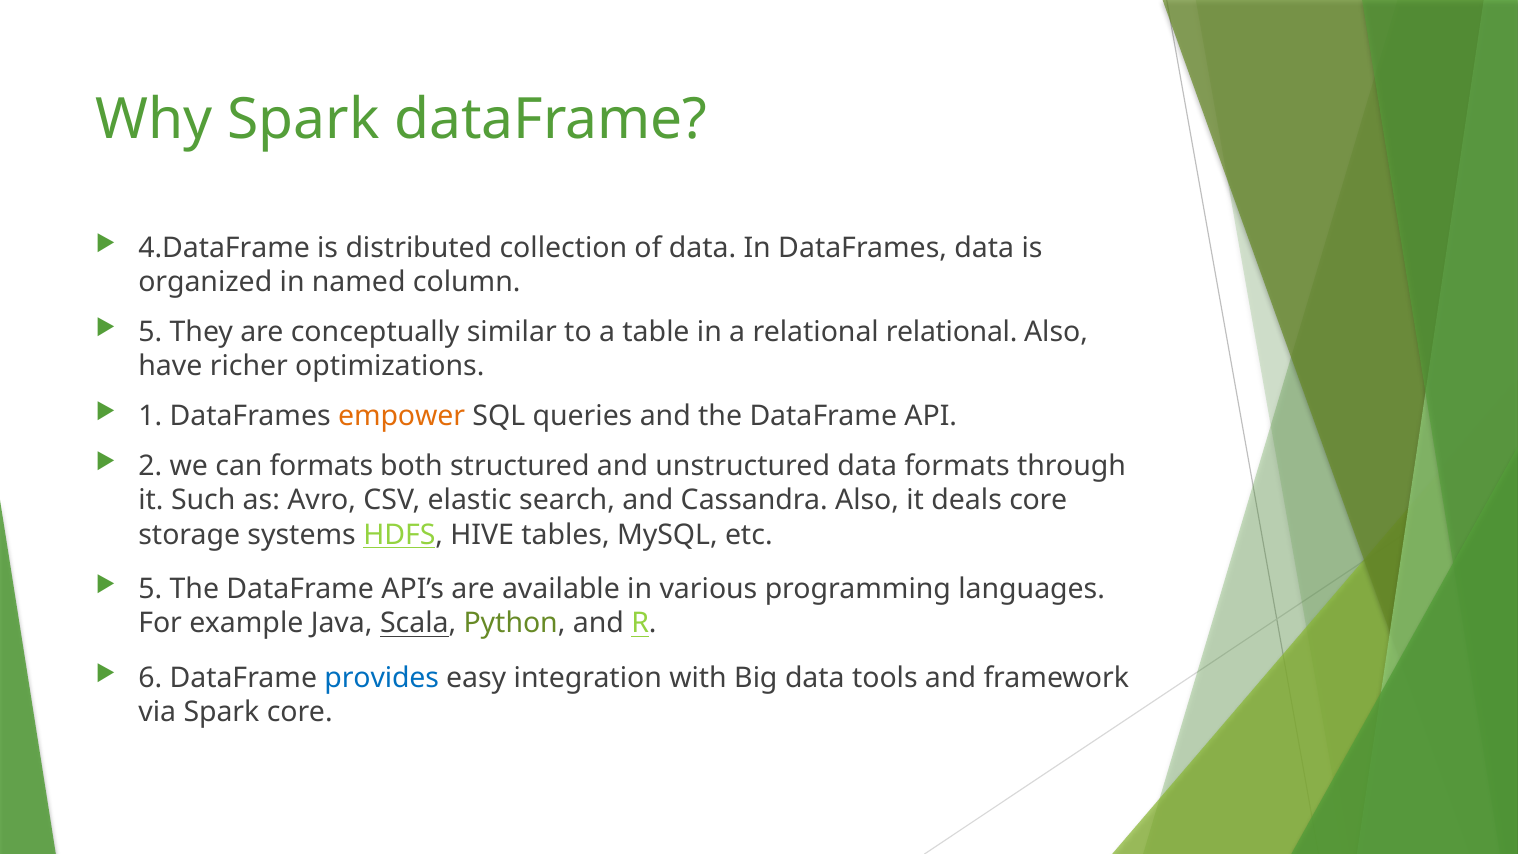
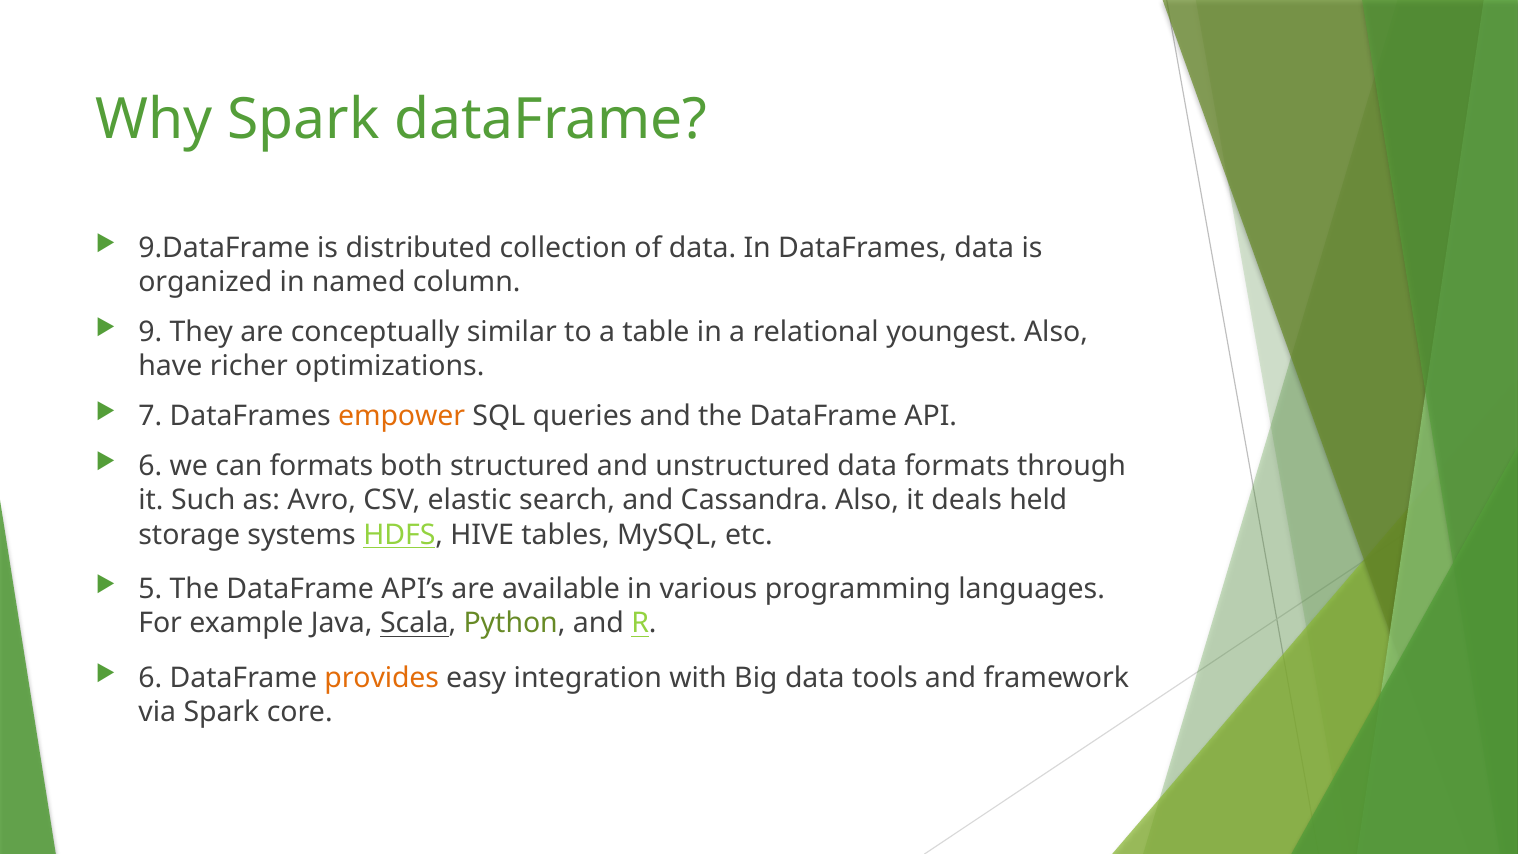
4.DataFrame: 4.DataFrame -> 9.DataFrame (224, 248)
5: 5 -> 9 (150, 332)
relational relational: relational -> youngest (952, 332)
1: 1 -> 7 (150, 416)
2: 2 -> 6 (150, 466)
deals core: core -> held (1038, 500)
provides colour: blue -> orange (382, 678)
